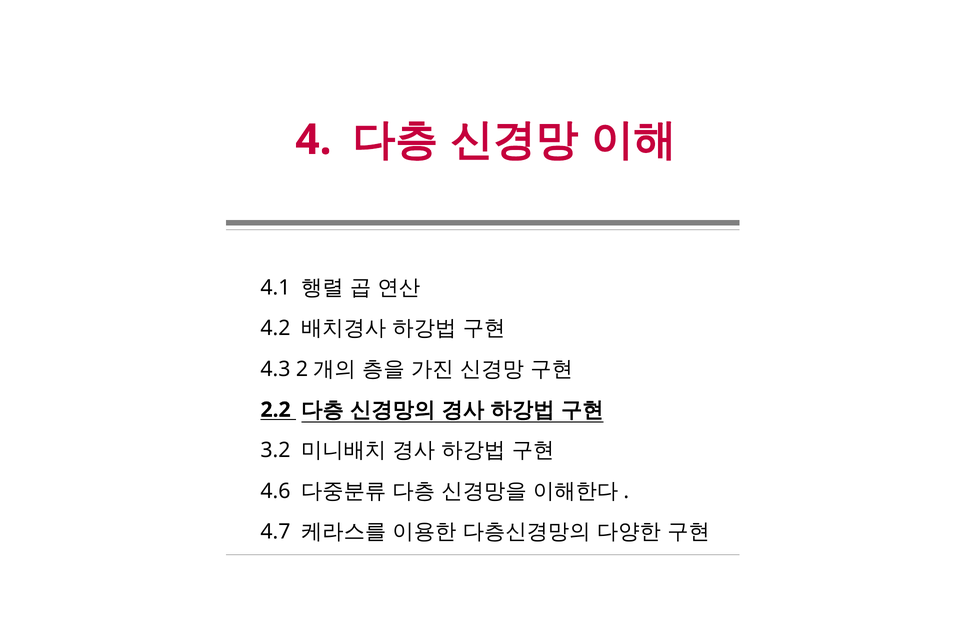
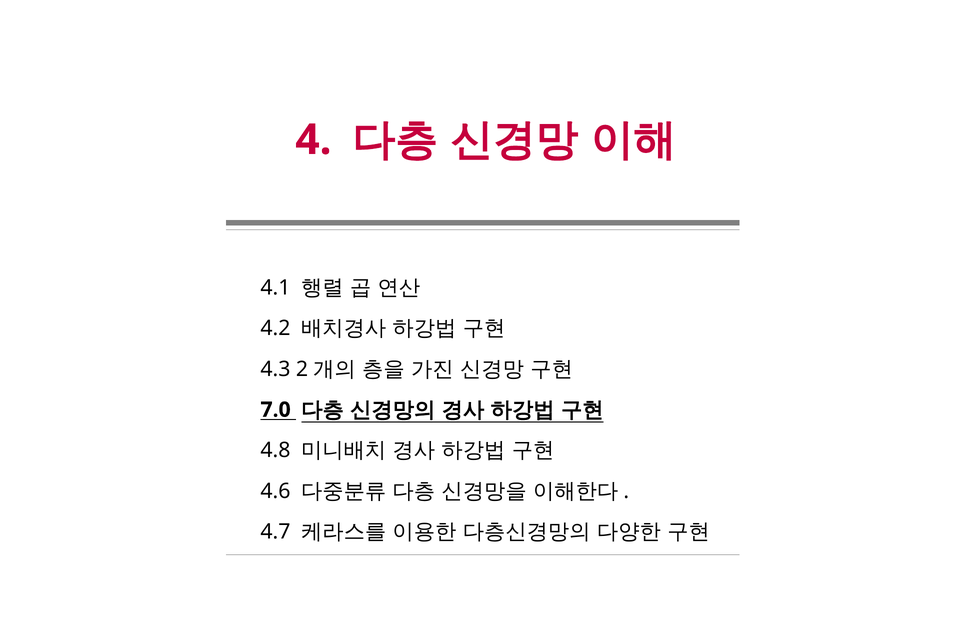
2.2: 2.2 -> 7.0 (276, 410)
3.2: 3.2 -> 4.8 (275, 451)
